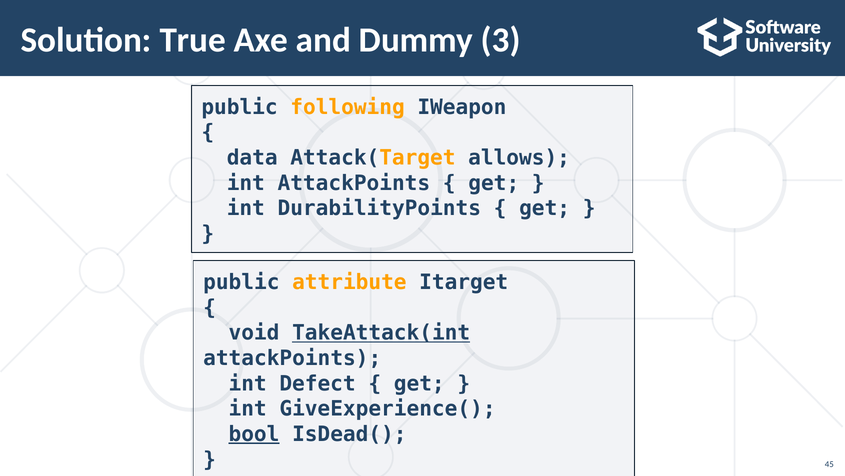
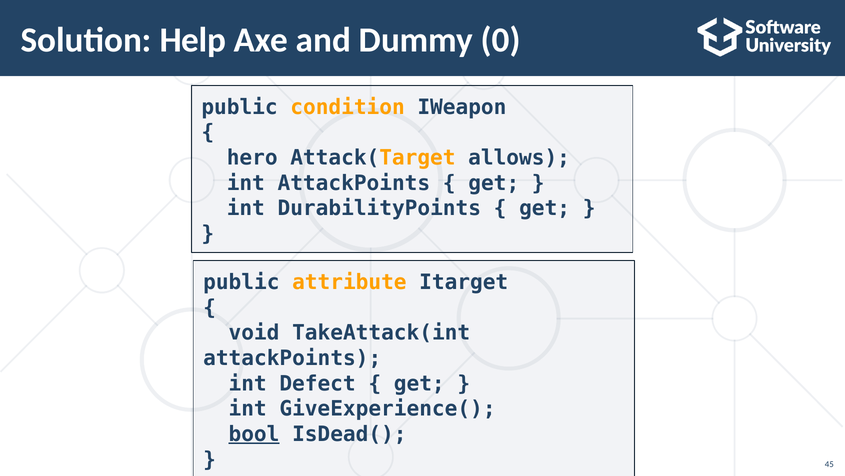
True: True -> Help (193, 40)
3: 3 -> 0 (501, 40)
following: following -> condition (348, 107)
data: data -> hero (252, 158)
TakeAttack(int underline: present -> none (381, 332)
